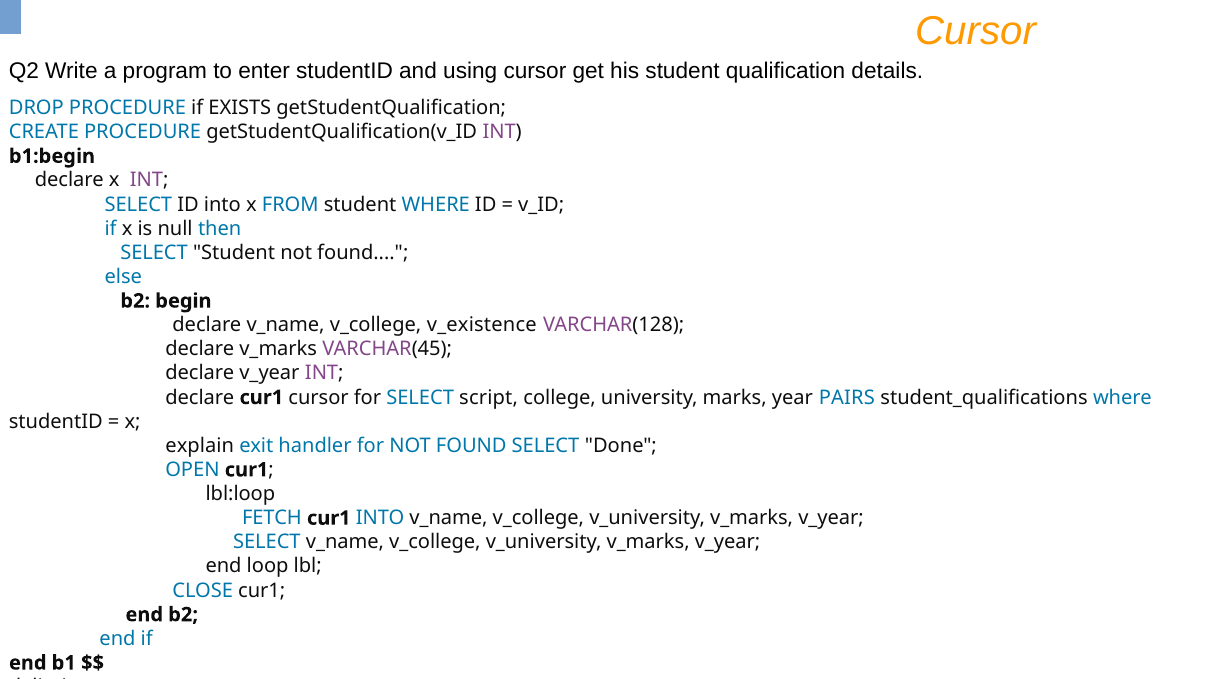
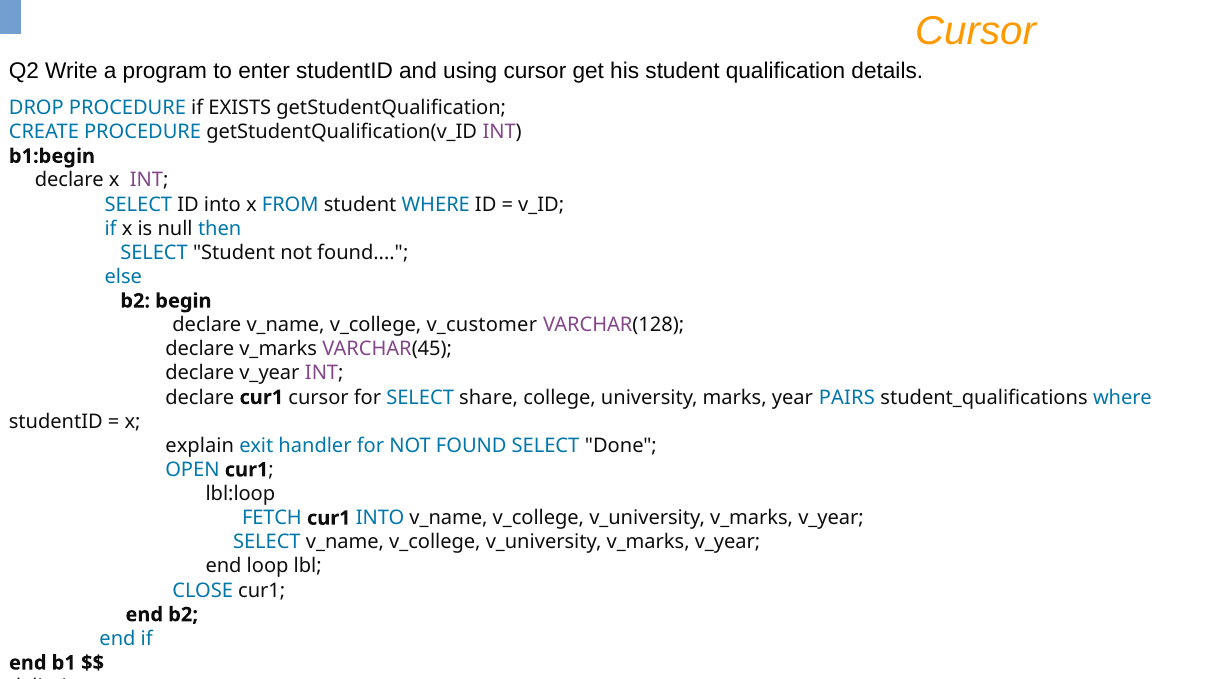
v_existence: v_existence -> v_customer (482, 325)
script: script -> share (489, 397)
